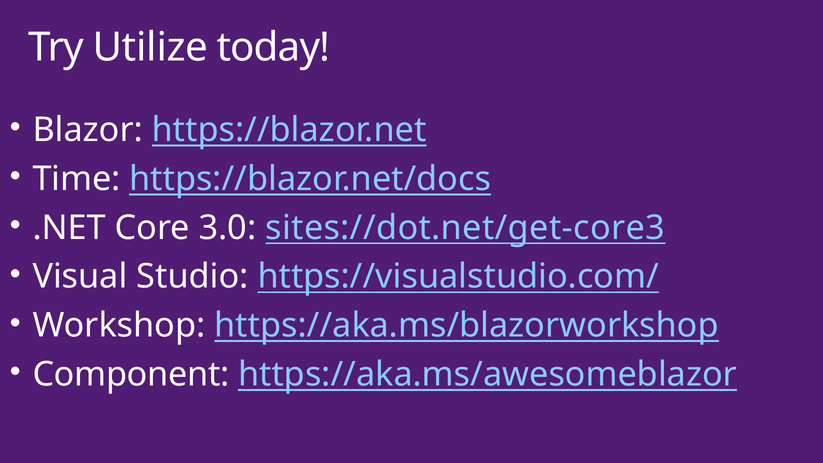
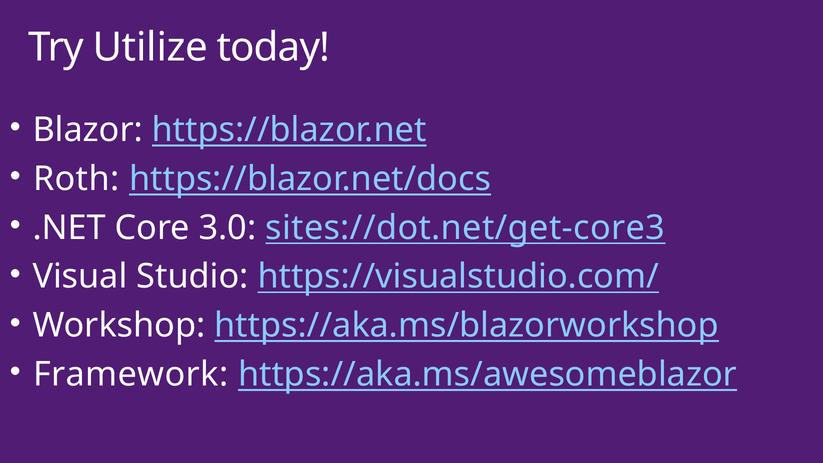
Time: Time -> Roth (76, 179)
Component: Component -> Framework (131, 374)
